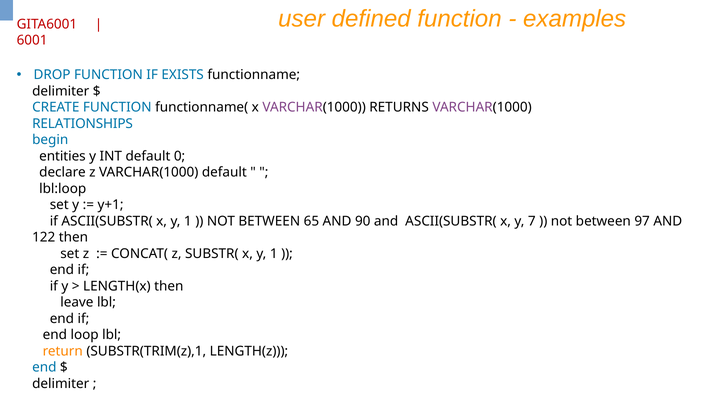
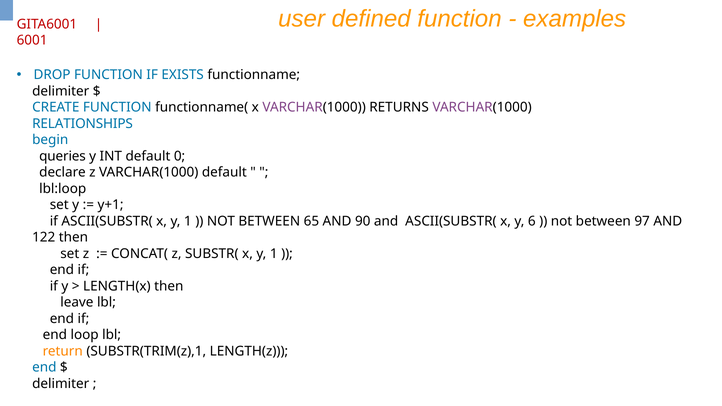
entities: entities -> queries (62, 156)
7: 7 -> 6 (532, 221)
